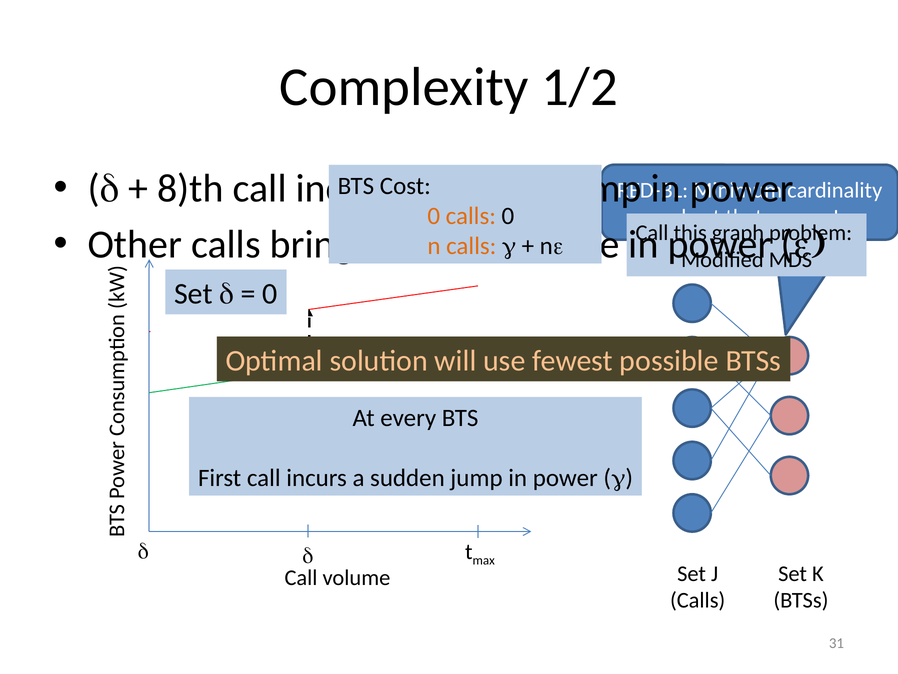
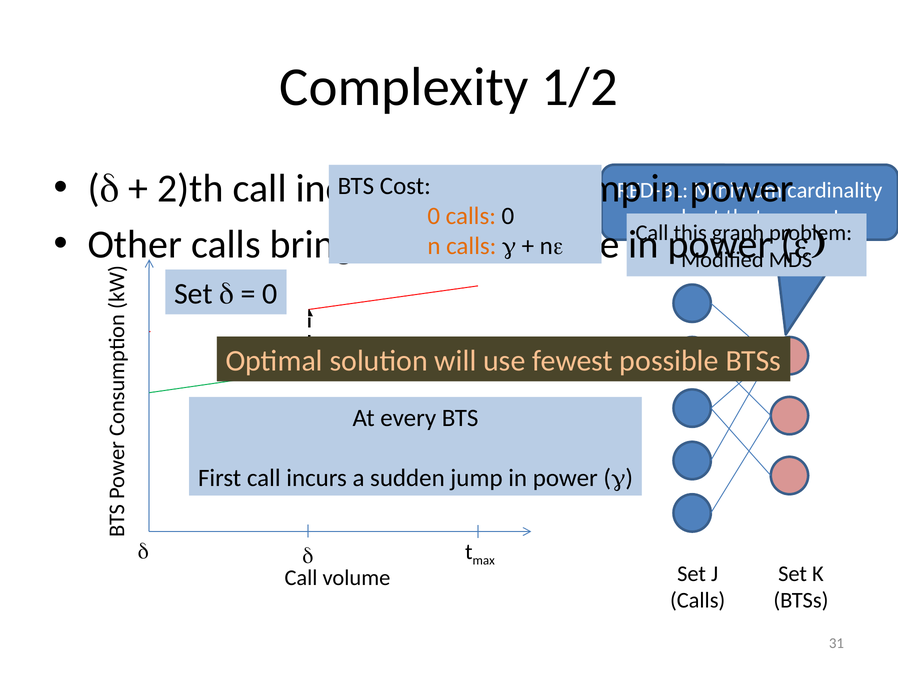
8)th: 8)th -> 2)th (190, 188)
